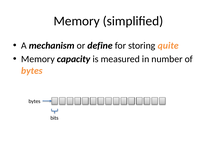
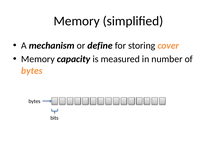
quite: quite -> cover (168, 46)
